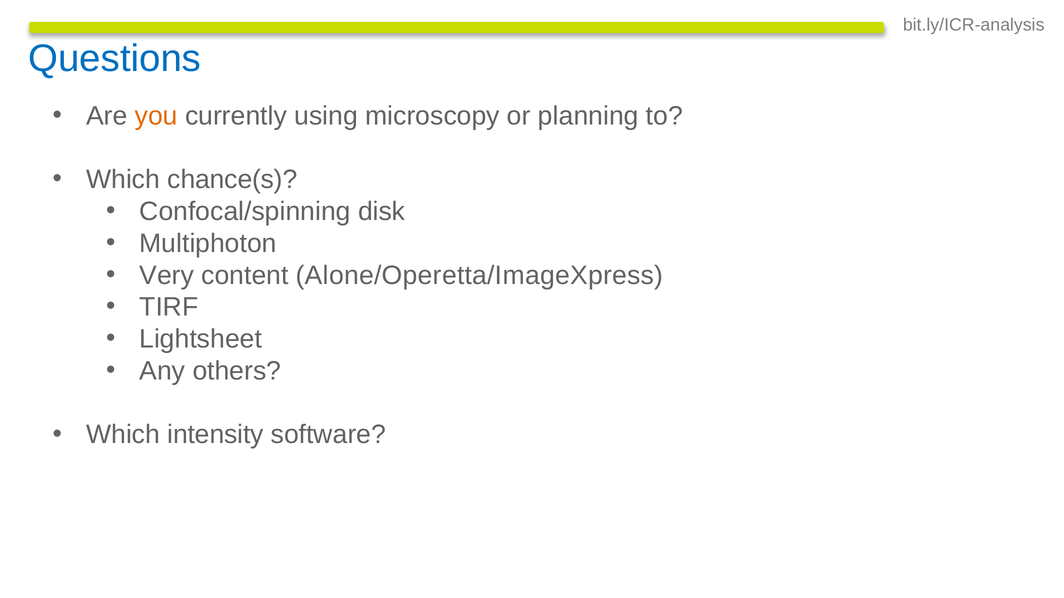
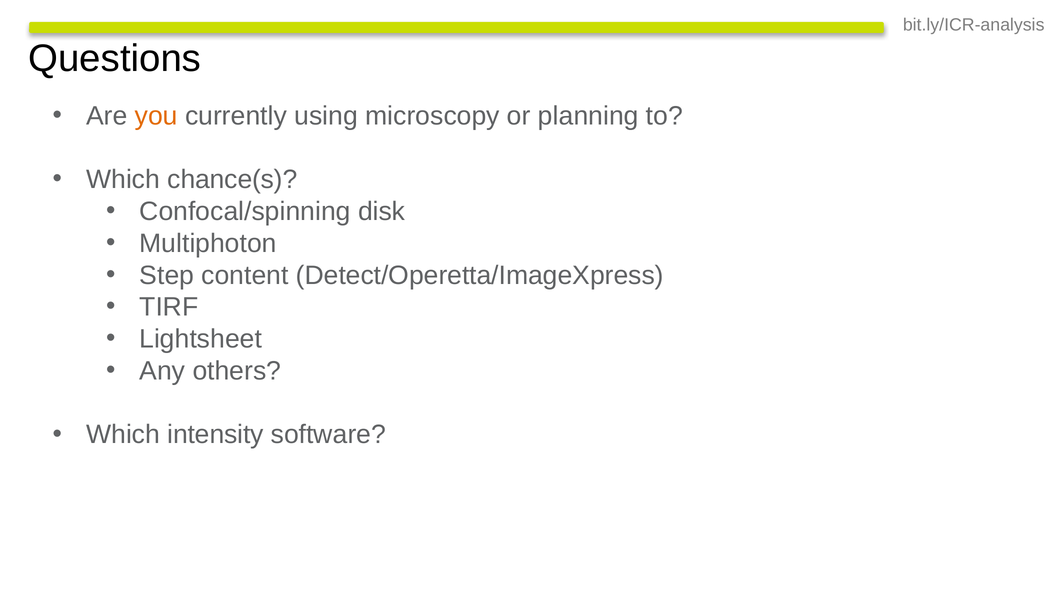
Questions colour: blue -> black (115, 59)
Very: Very -> Step (167, 275)
Alone/Operetta/ImageXpress: Alone/Operetta/ImageXpress -> Detect/Operetta/ImageXpress (480, 275)
